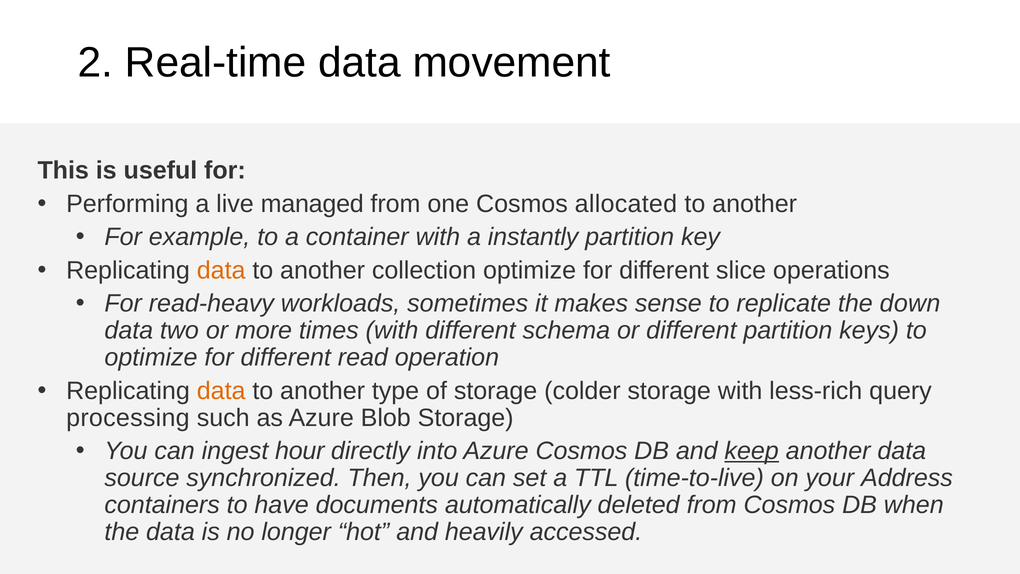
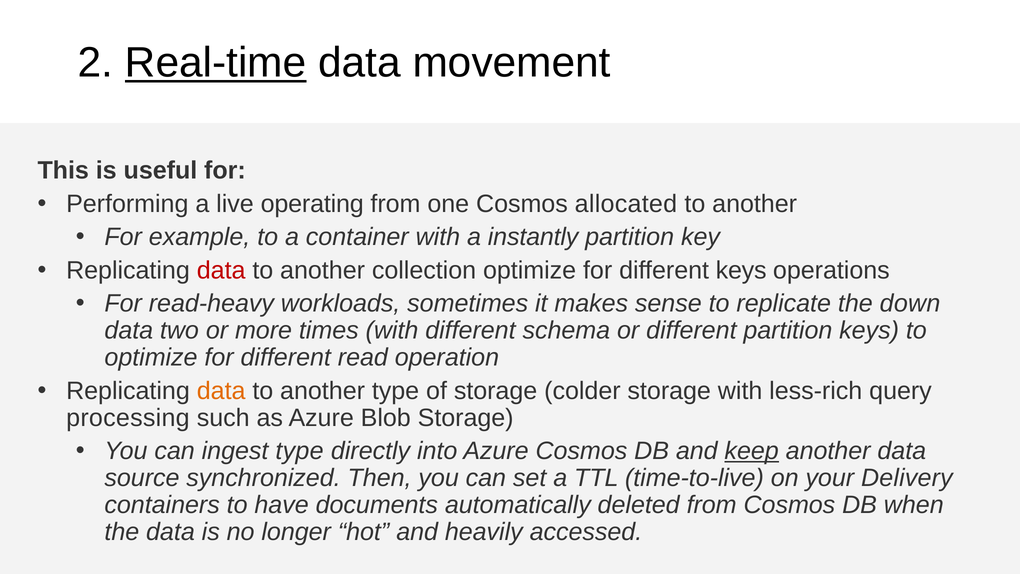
Real-time underline: none -> present (216, 63)
managed: managed -> operating (312, 204)
data colour: orange -> red (221, 270)
different slice: slice -> keys (741, 270)
ingest hour: hour -> type (300, 451)
Address: Address -> Delivery (907, 478)
